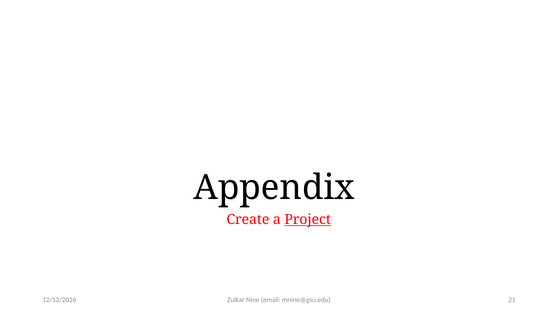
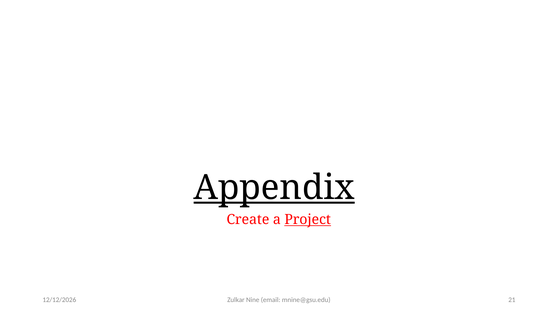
Appendix underline: none -> present (274, 188)
